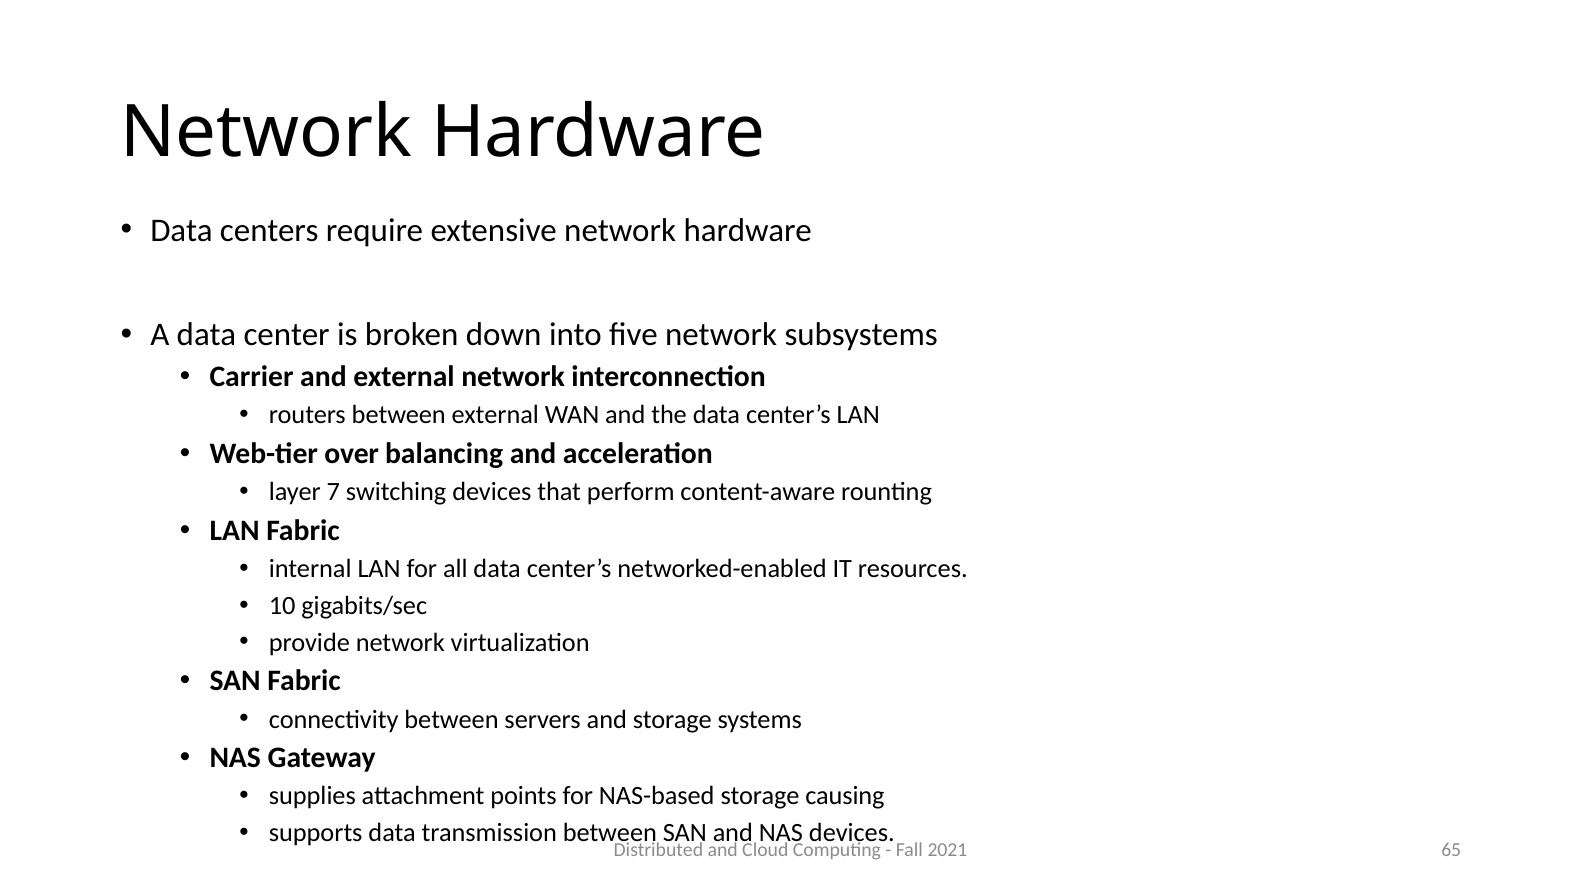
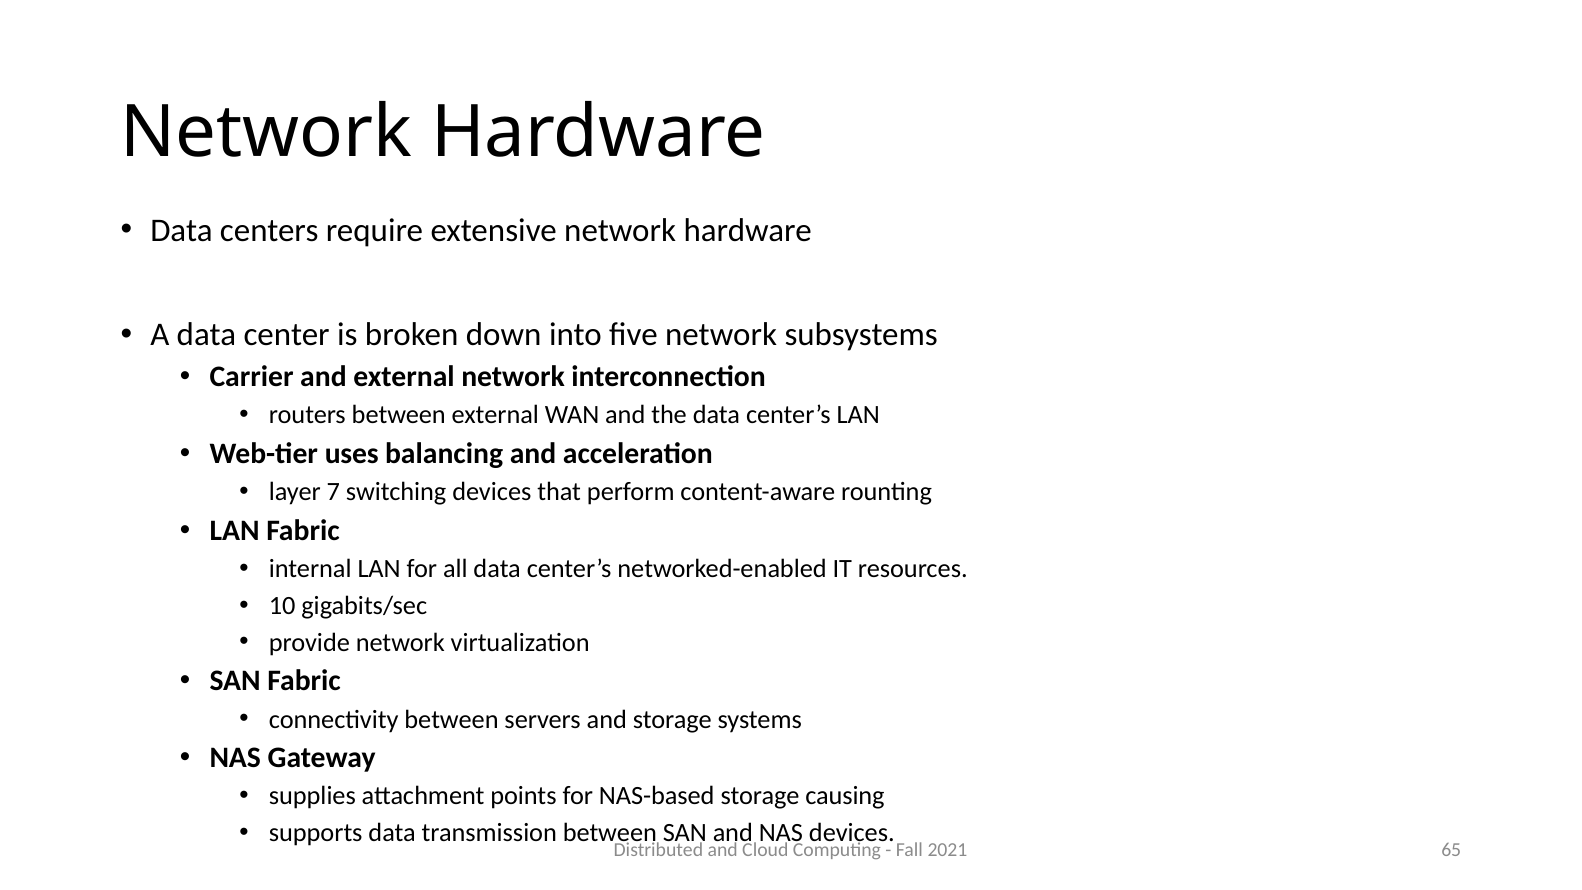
over: over -> uses (352, 454)
